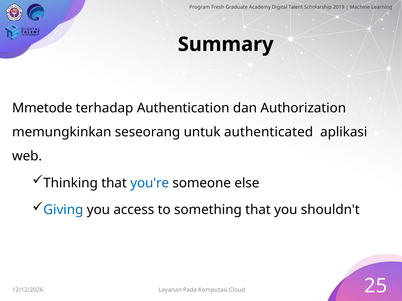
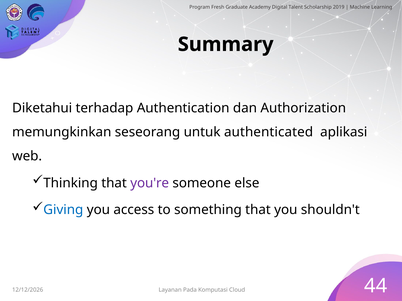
Mmetode: Mmetode -> Diketahui (42, 108)
you're colour: blue -> purple (150, 183)
25: 25 -> 44 (376, 286)
